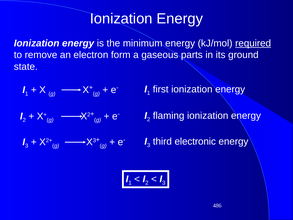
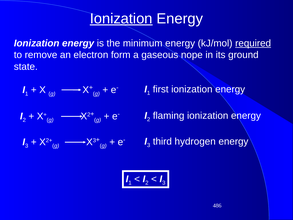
Ionization underline: none -> present (121, 19)
parts: parts -> nope (192, 55)
electronic: electronic -> hydrogen (195, 141)
